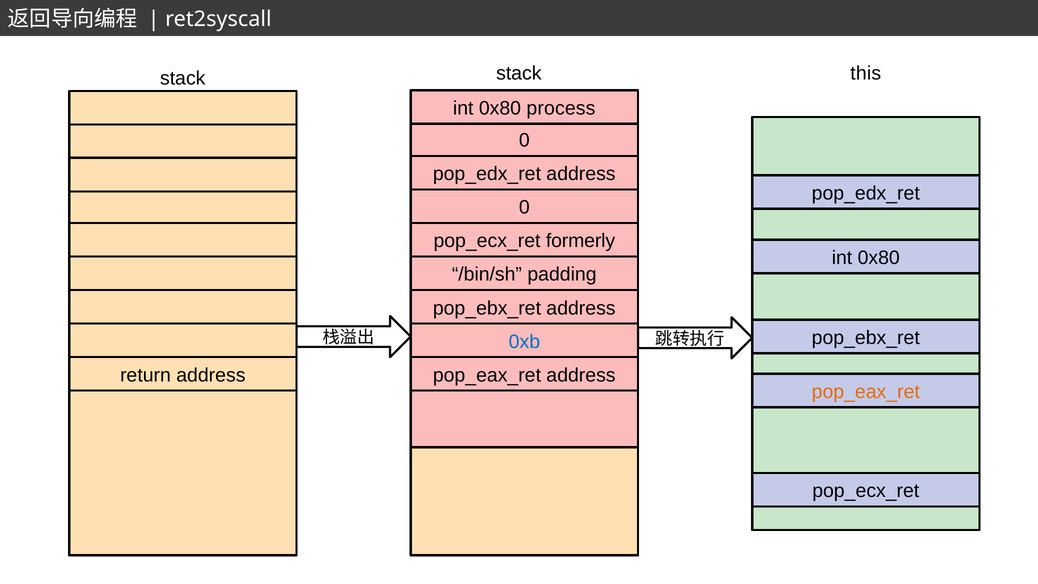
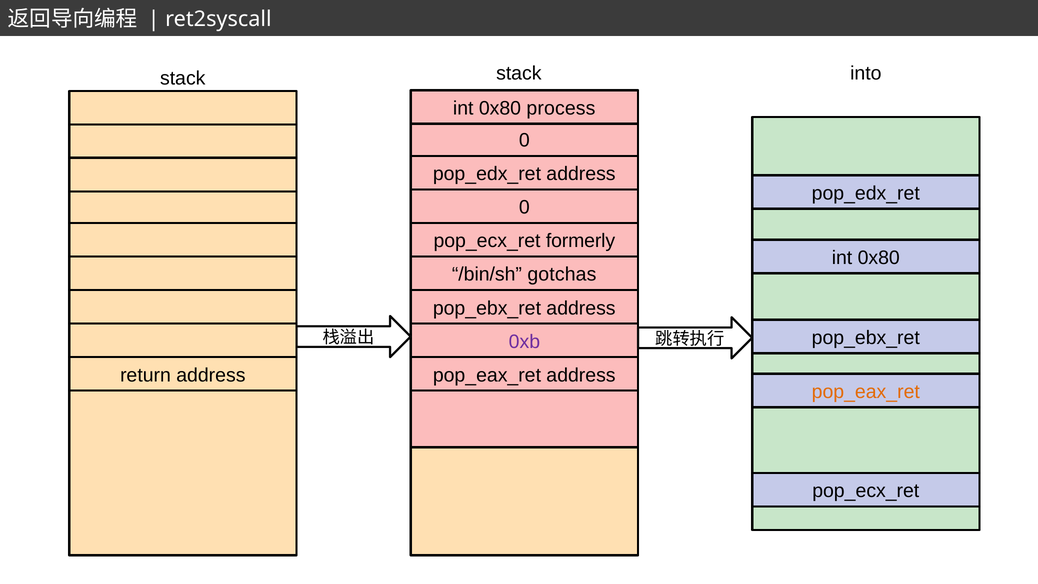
this: this -> into (866, 73)
padding: padding -> gotchas (562, 275)
0xb colour: blue -> purple (524, 342)
